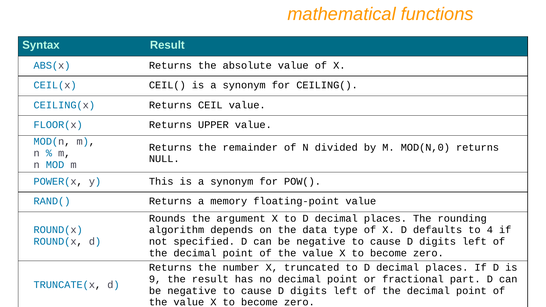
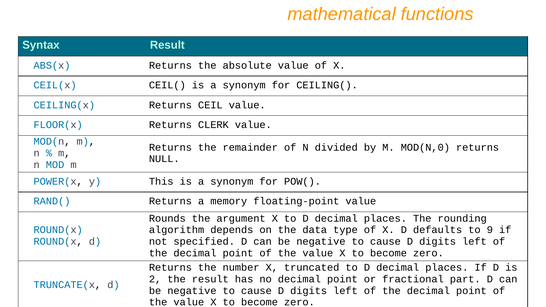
UPPER: UPPER -> CLERK (213, 125)
4: 4 -> 9 (490, 230)
9: 9 -> 2 (155, 279)
